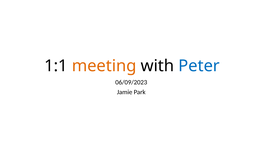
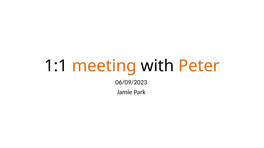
Peter colour: blue -> orange (199, 66)
